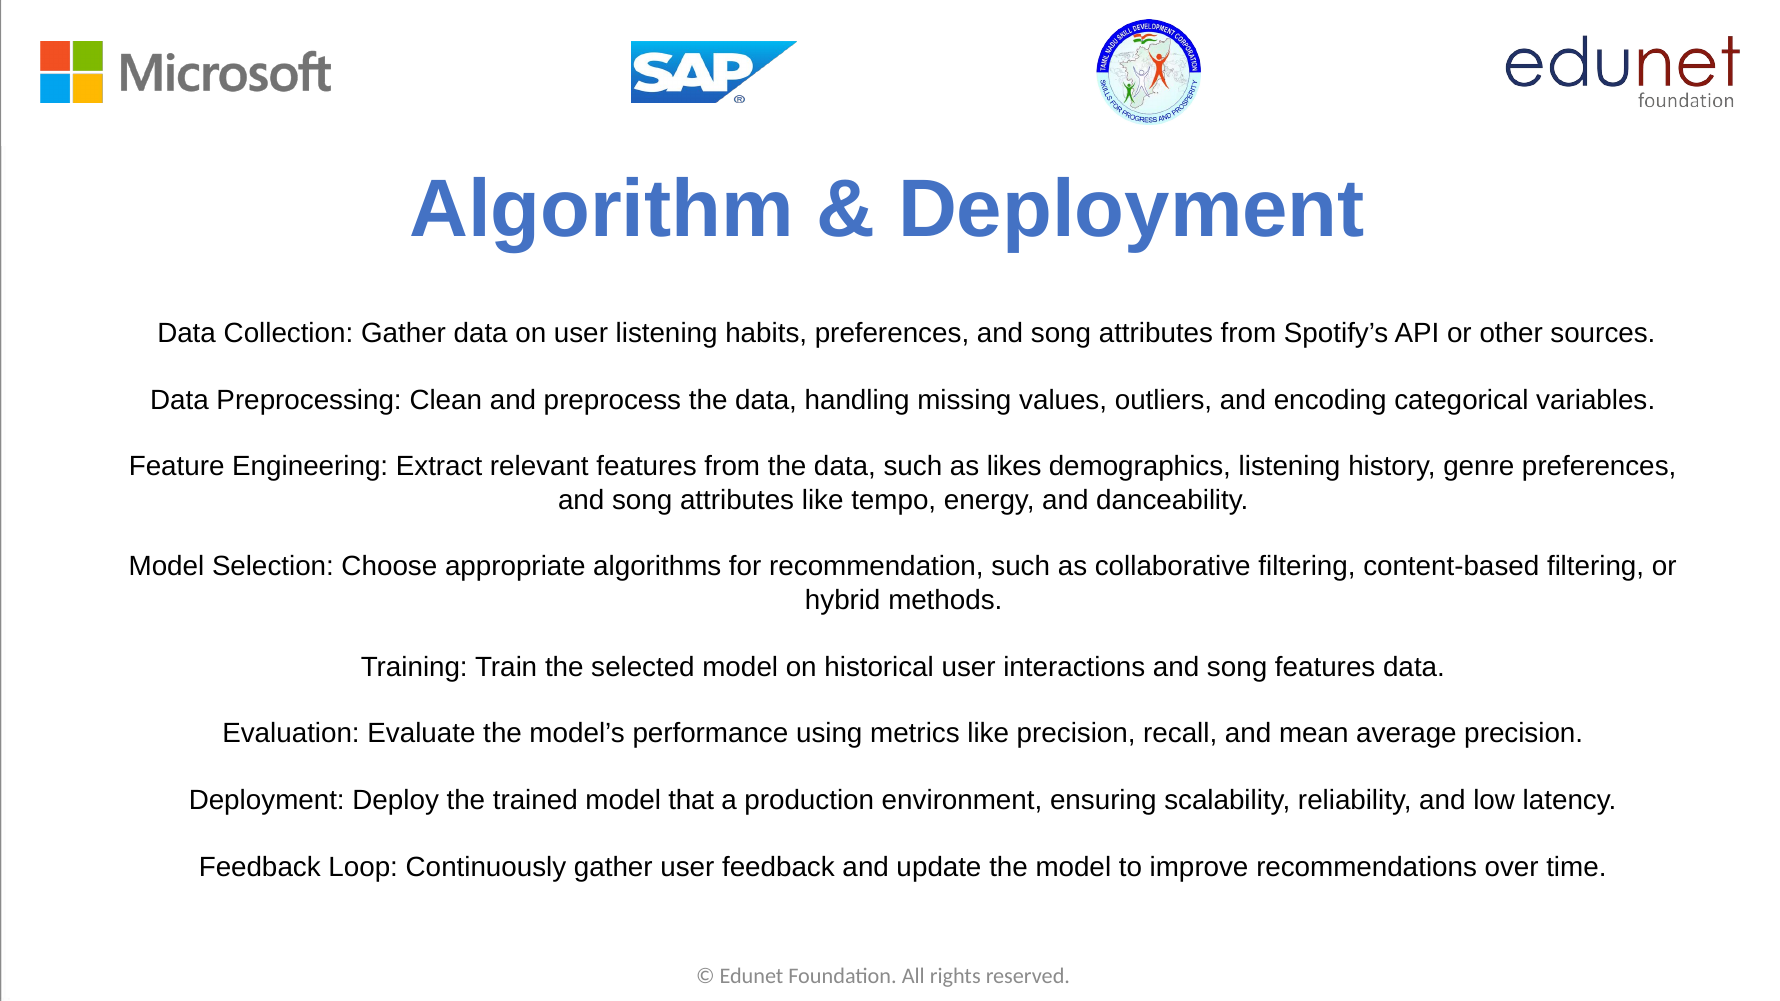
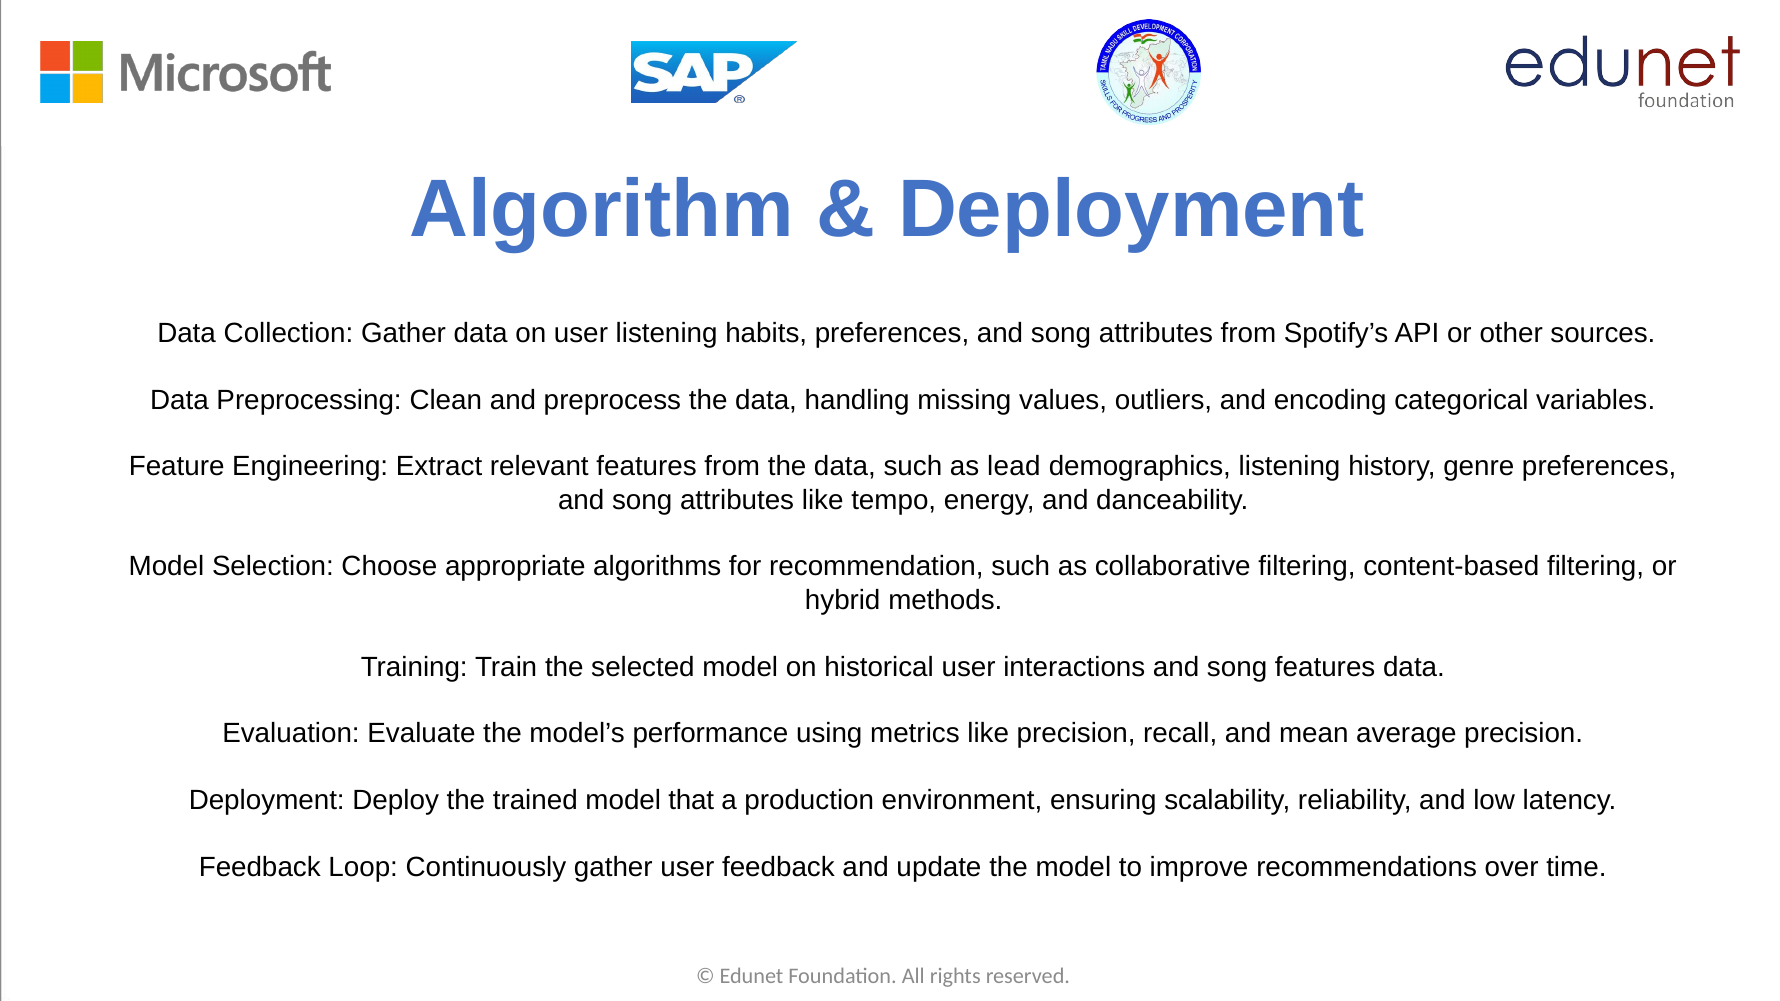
likes: likes -> lead (1014, 467)
